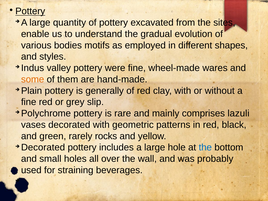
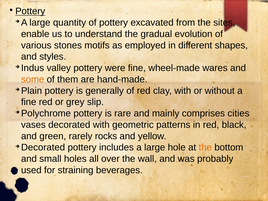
bodies: bodies -> stones (68, 45)
lazuli: lazuli -> cities (238, 113)
the colour: blue -> orange (205, 147)
